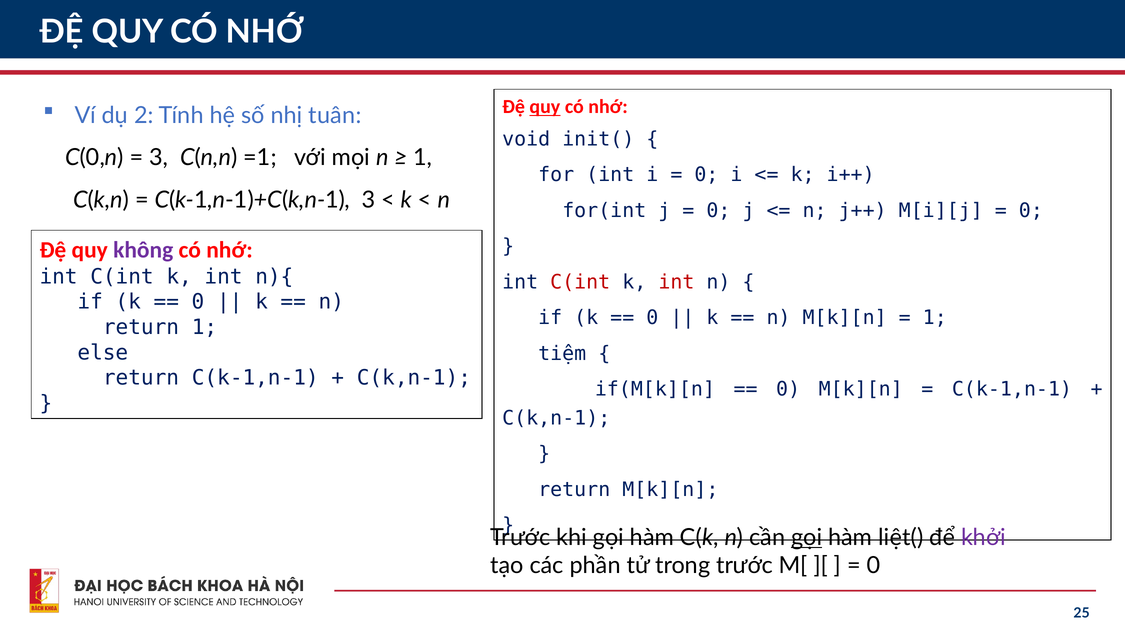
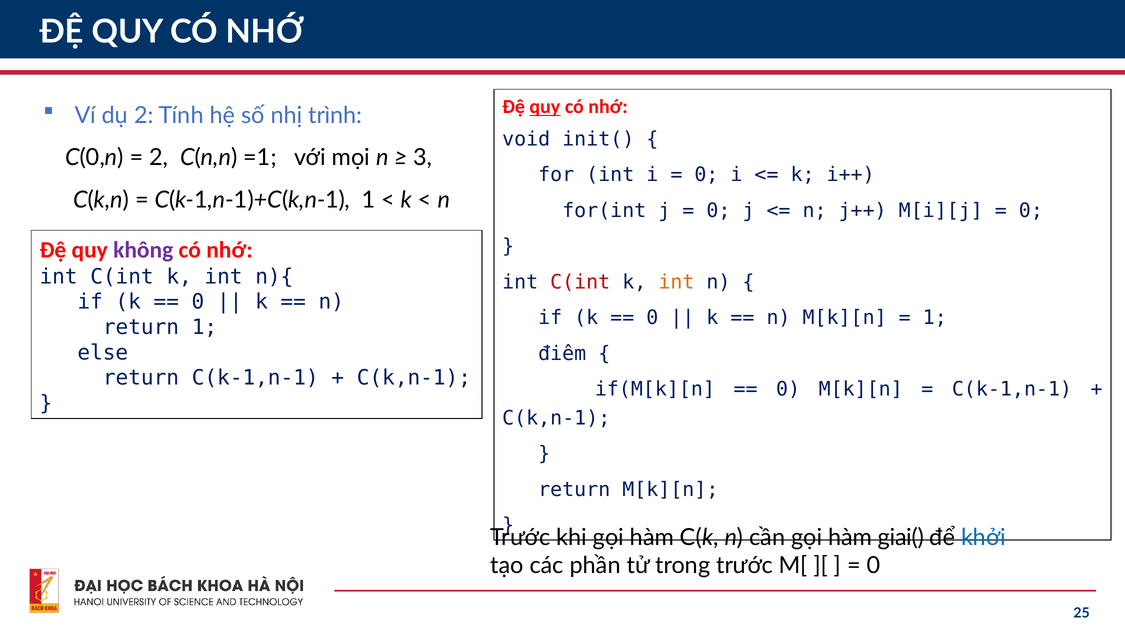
tuân: tuân -> trình (335, 115)
3: 3 -> 2 (159, 158)
1: 1 -> 3 (423, 158)
C(k-1,n-1)+C(k,n-1 3: 3 -> 1 (368, 200)
int colour: red -> orange (676, 282)
tiệm: tiệm -> điểm (562, 353)
gọi underline: present -> none (807, 537)
liệt(: liệt( -> giai( (901, 537)
khởi colour: purple -> blue (984, 537)
